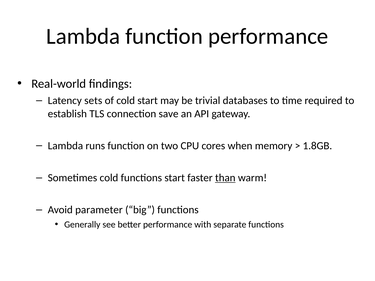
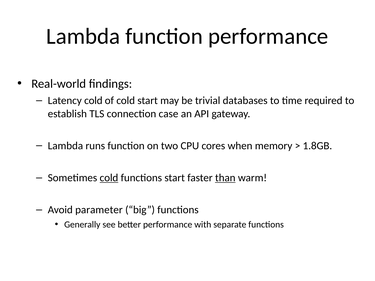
Latency sets: sets -> cold (93, 101)
save: save -> case (169, 114)
cold underline: none -> present (109, 178)
